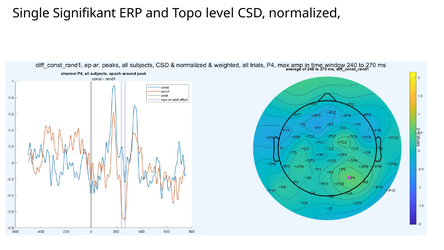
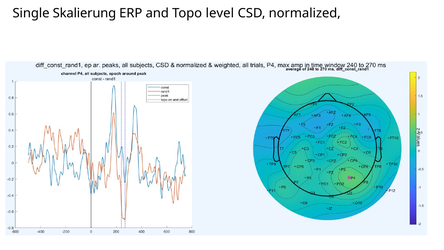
Signifikant: Signifikant -> Skalierung (84, 13)
